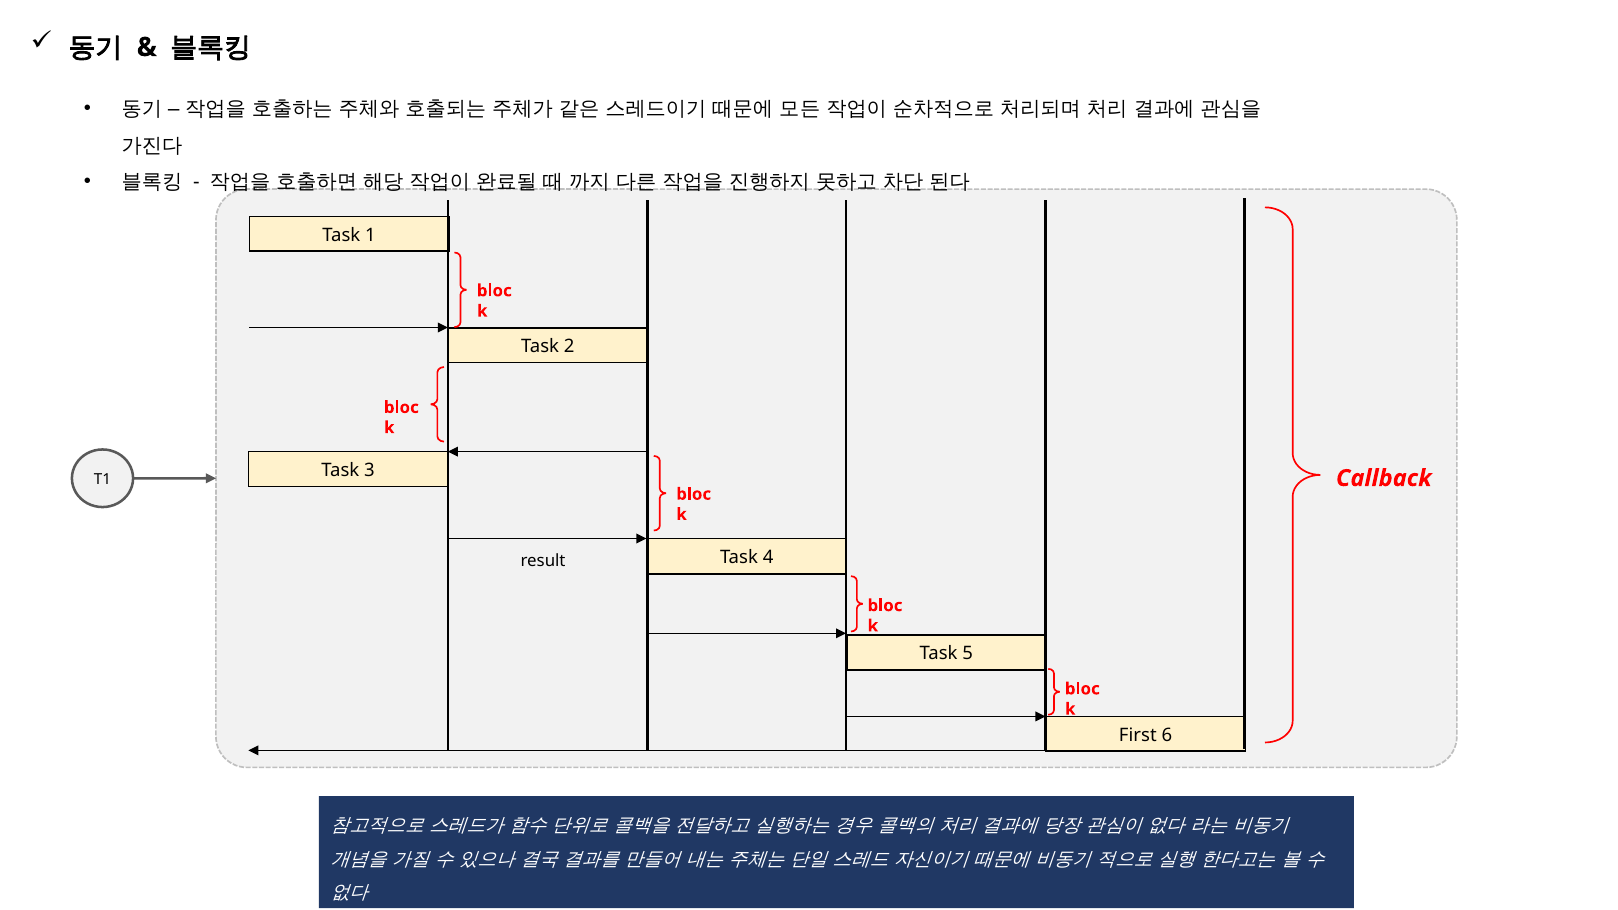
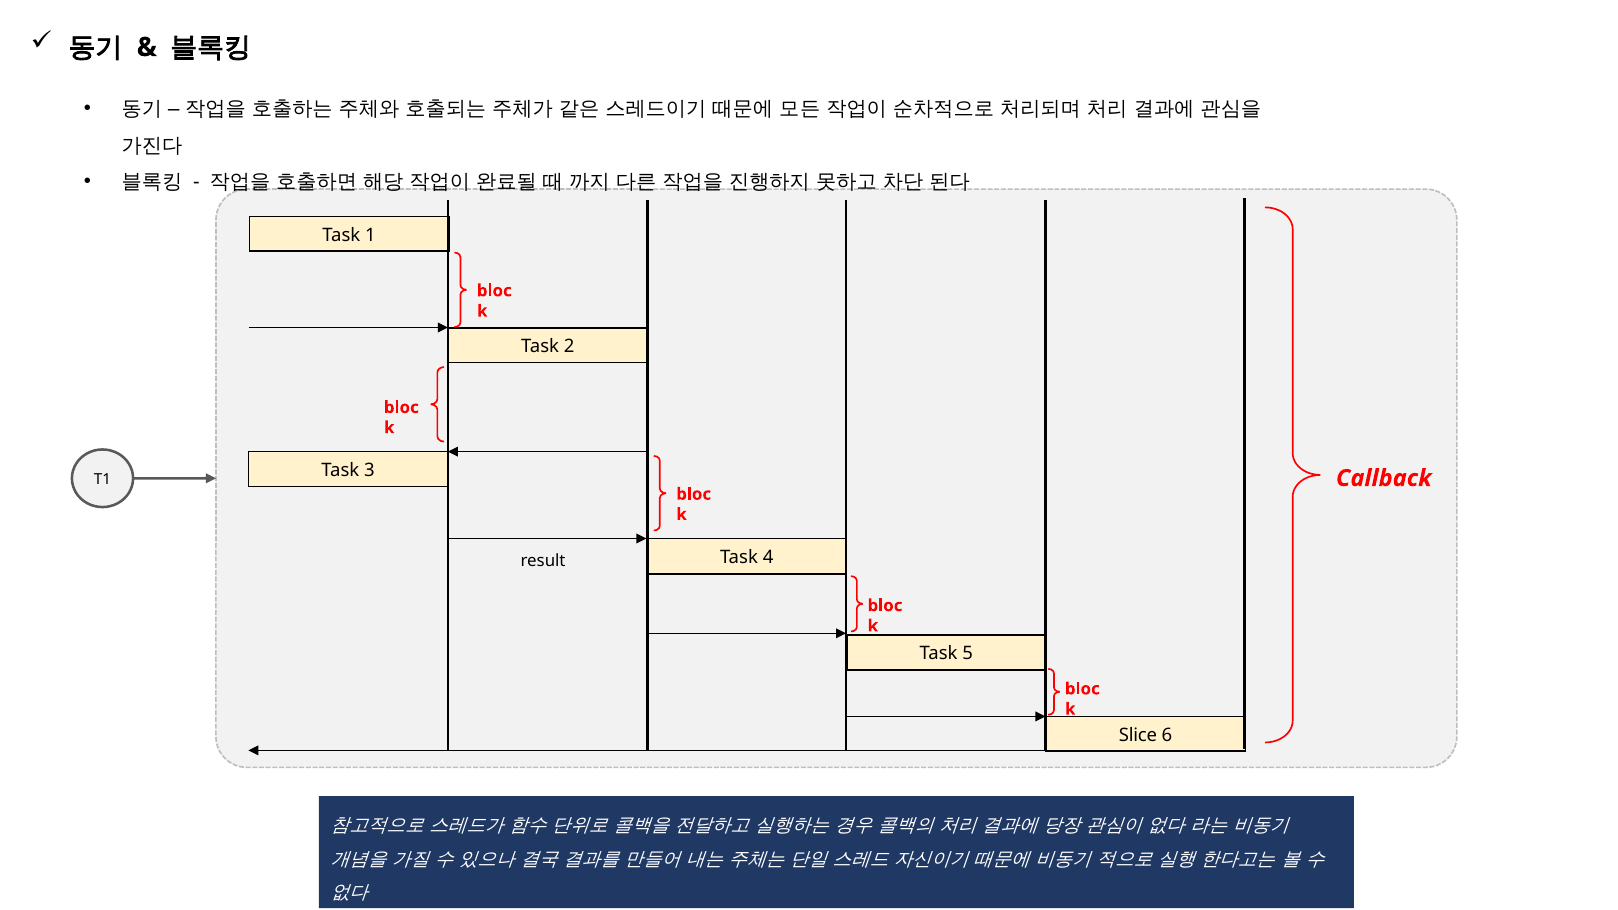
First: First -> Slice (1138, 735)
